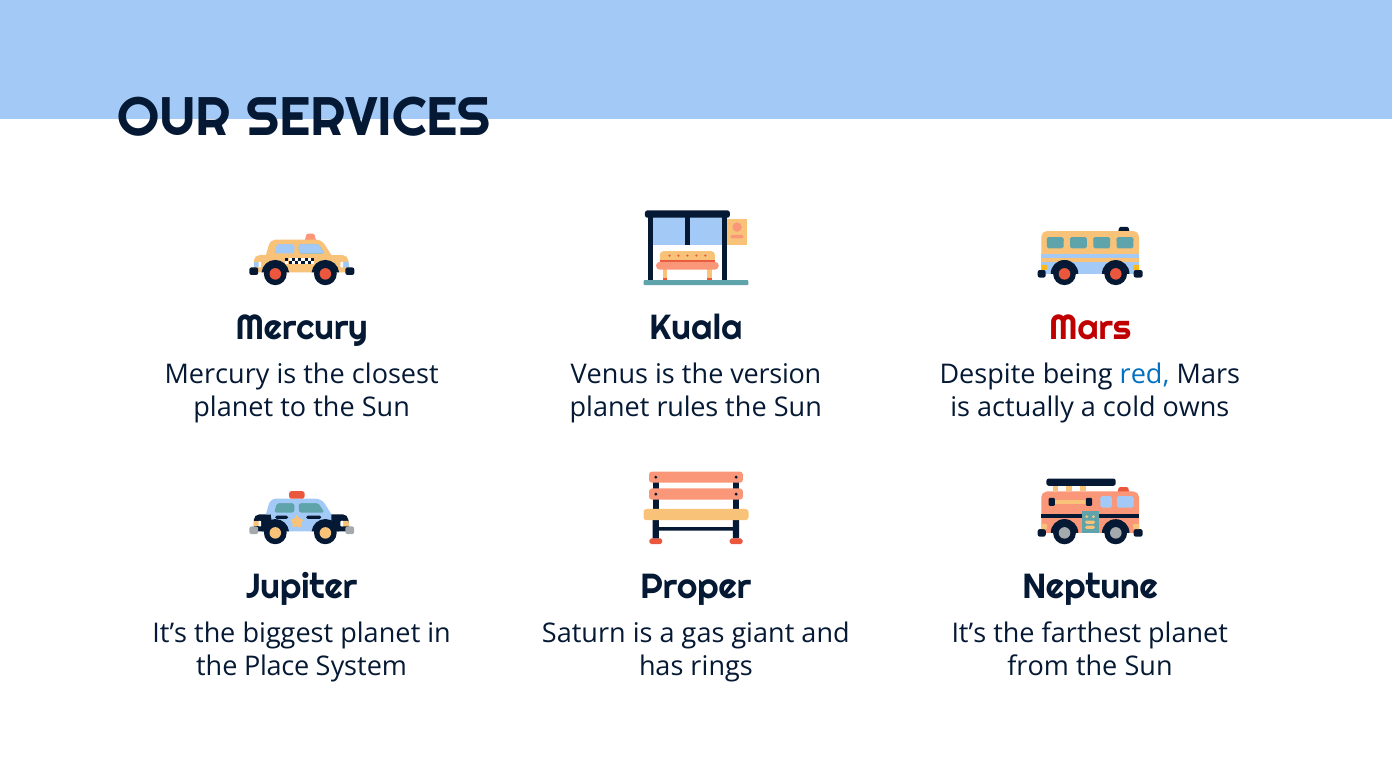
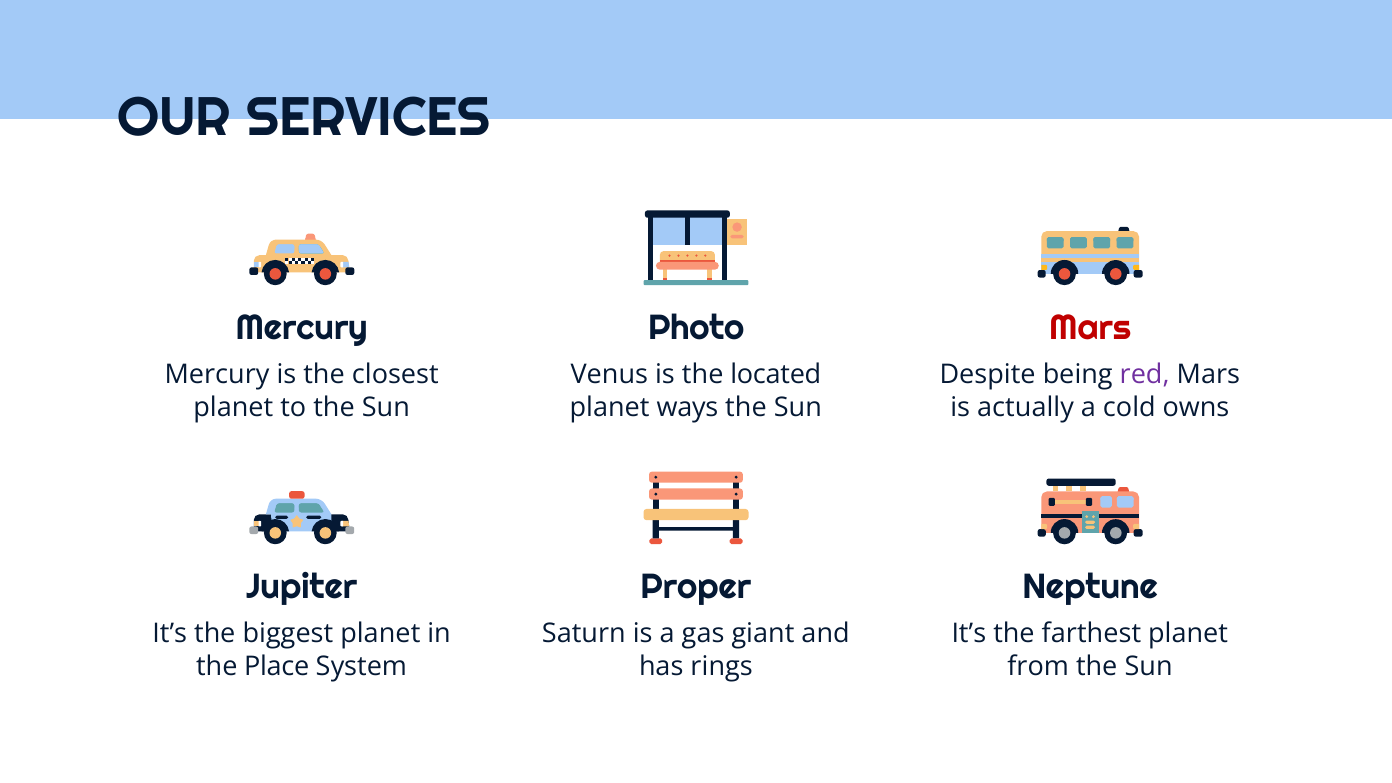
Kuala: Kuala -> Photo (696, 328)
version: version -> located (776, 375)
red colour: blue -> purple (1145, 375)
rules: rules -> ways (687, 407)
